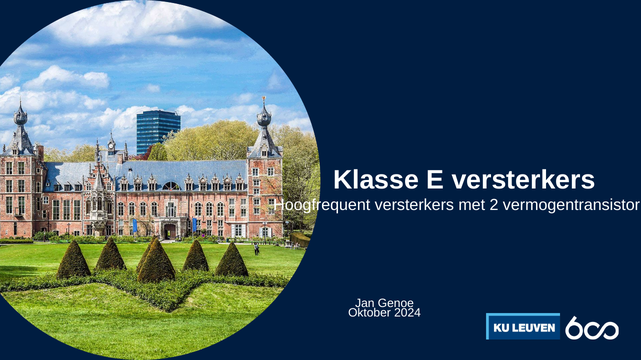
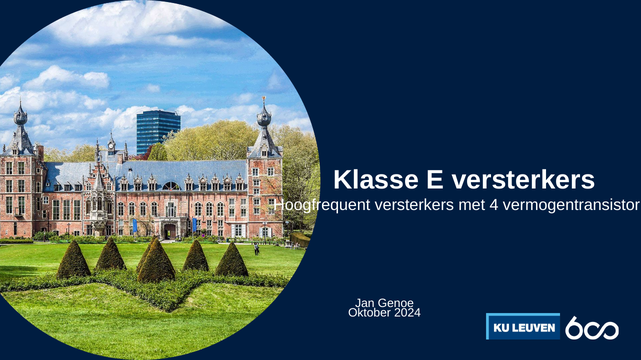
2: 2 -> 4 (494, 205)
